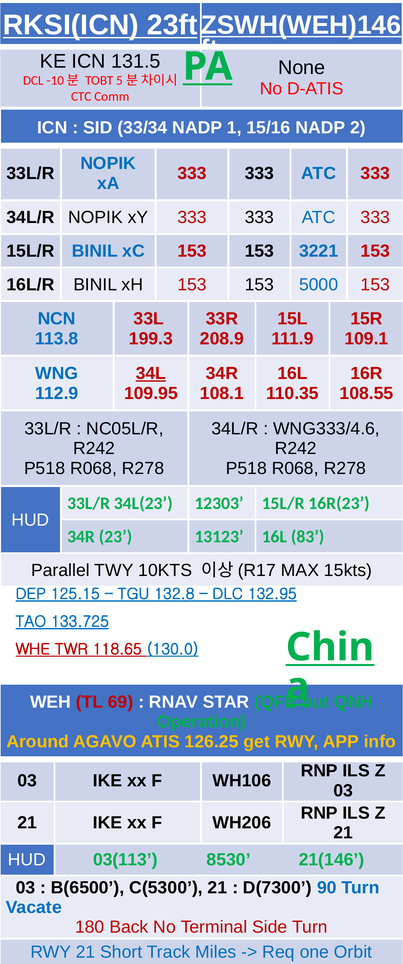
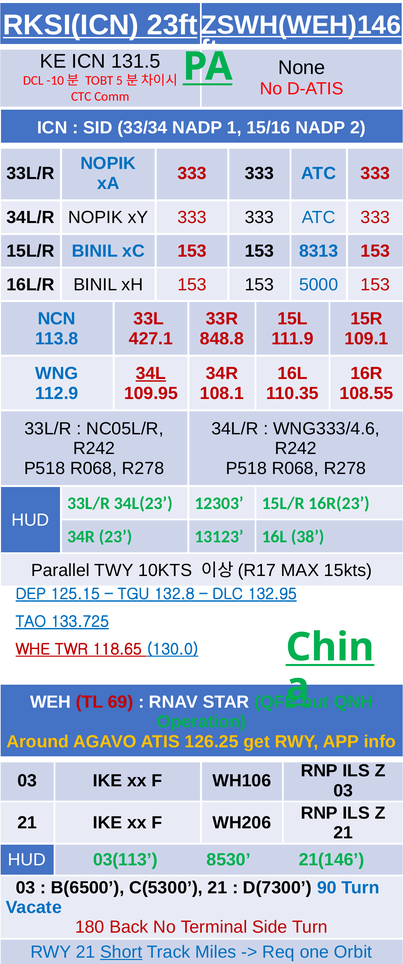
3221: 3221 -> 8313 (319, 251)
199.3: 199.3 -> 427.1 (151, 339)
208.9: 208.9 -> 848.8 (222, 339)
83: 83 -> 38 (308, 537)
Short underline: none -> present (121, 952)
